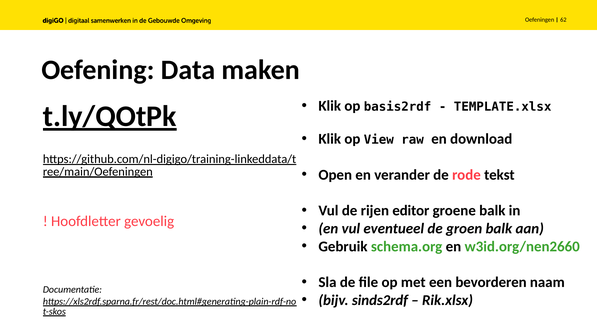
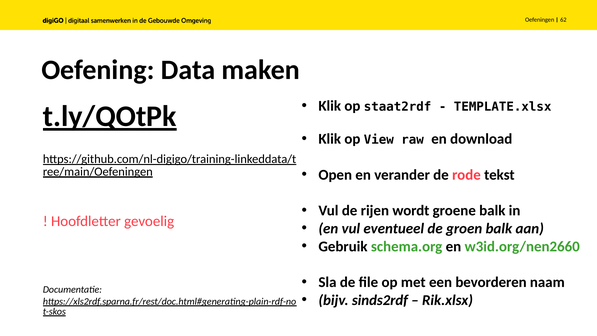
basis2rdf: basis2rdf -> staat2rdf (398, 107)
editor: editor -> wordt (411, 210)
